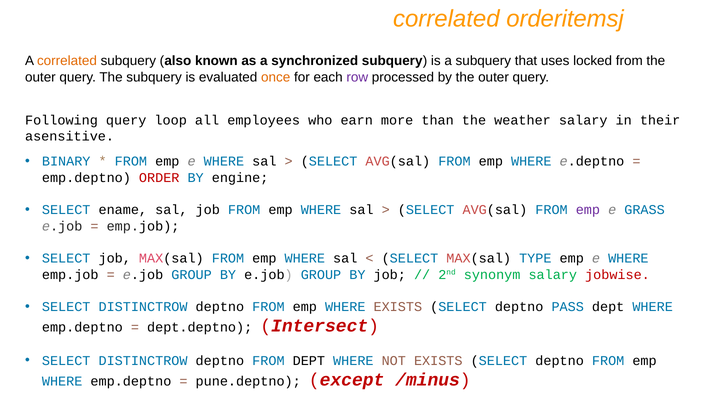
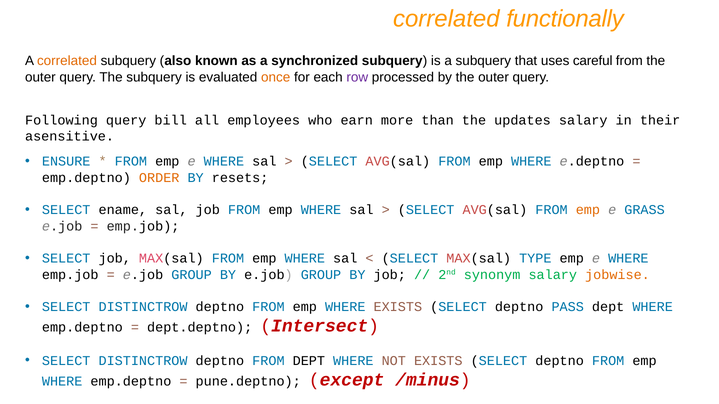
orderitemsj: orderitemsj -> functionally (565, 19)
locked: locked -> careful (593, 61)
loop: loop -> bill (171, 120)
weather: weather -> updates (523, 120)
BINARY: BINARY -> ENSURE (66, 162)
ORDER colour: red -> orange (159, 178)
engine: engine -> resets (240, 178)
emp colour: purple -> orange (588, 210)
jobwise colour: red -> orange (617, 275)
